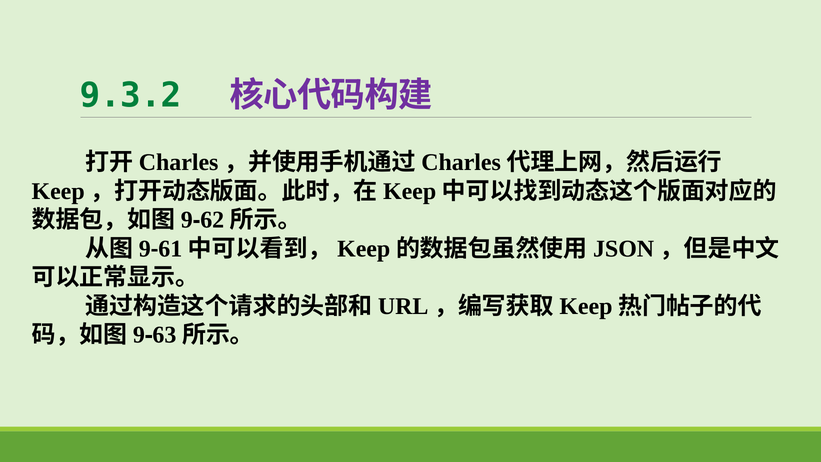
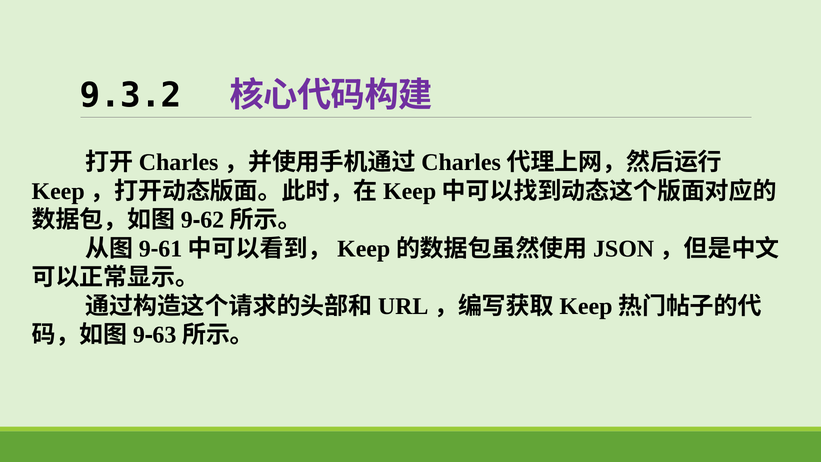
9.3.2 colour: green -> black (131, 96)
